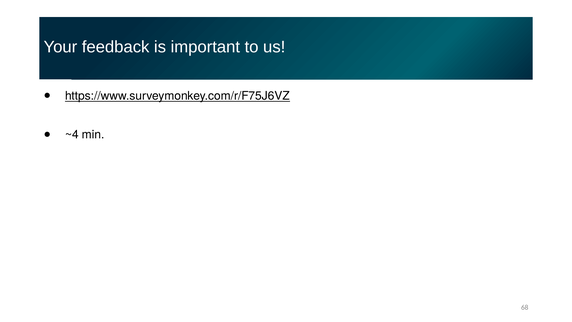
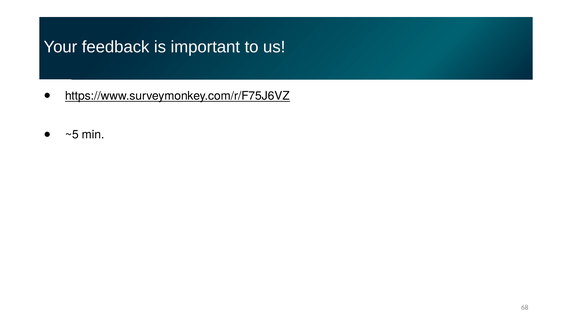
~4: ~4 -> ~5 (72, 134)
